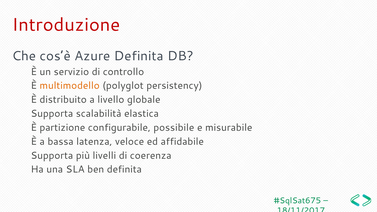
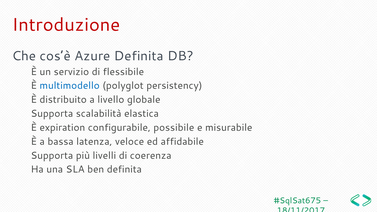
controllo: controllo -> flessibile (123, 72)
multimodello colour: orange -> blue (70, 86)
partizione: partizione -> expiration (62, 128)
